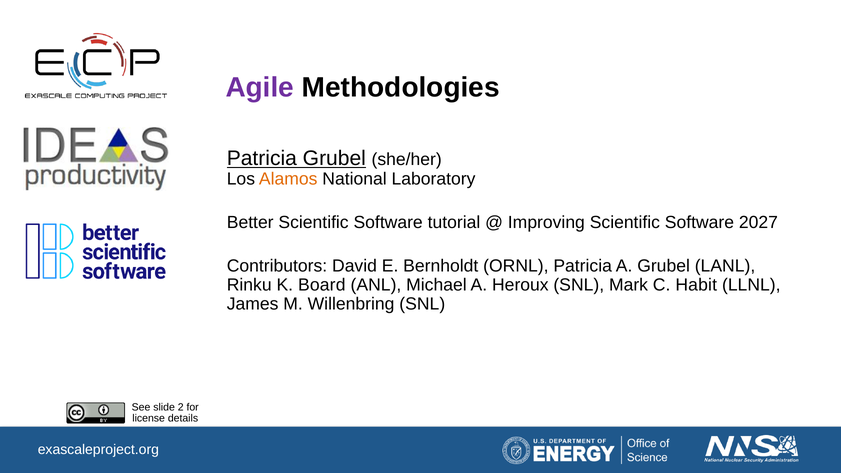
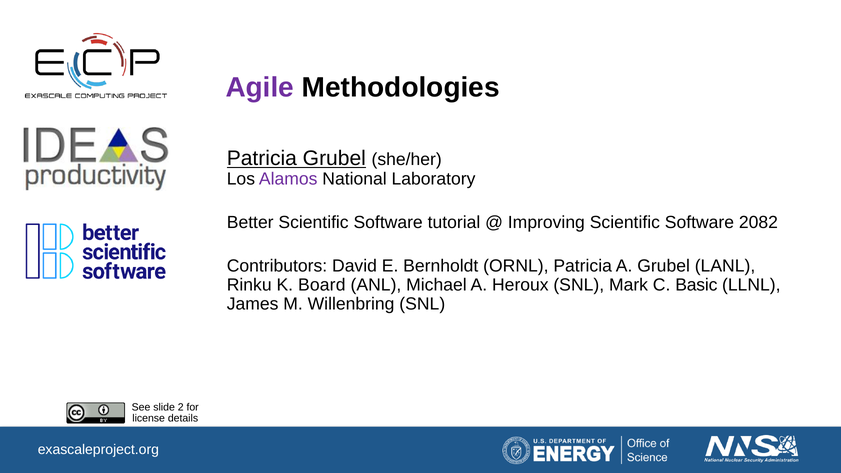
Alamos colour: orange -> purple (288, 179)
2027: 2027 -> 2082 (758, 223)
Habit: Habit -> Basic (696, 285)
